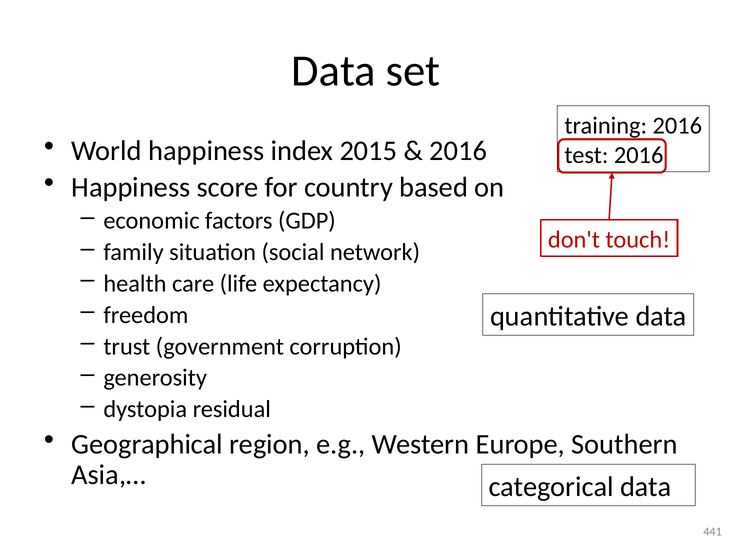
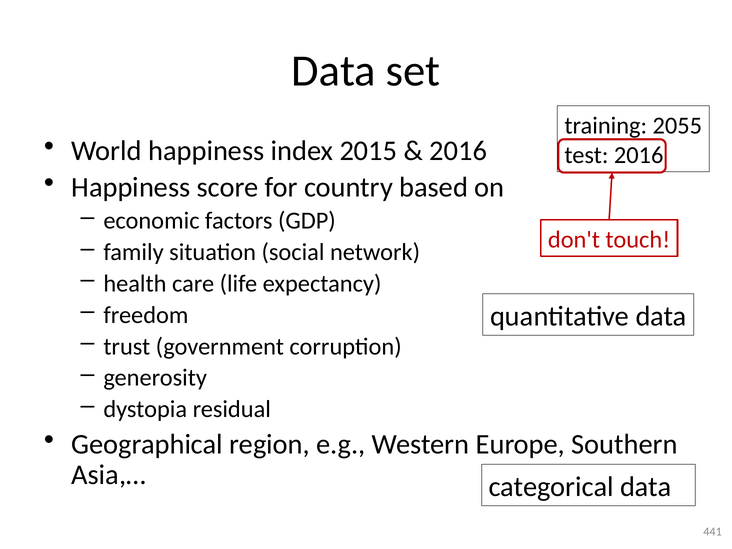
training 2016: 2016 -> 2055 (677, 126)
